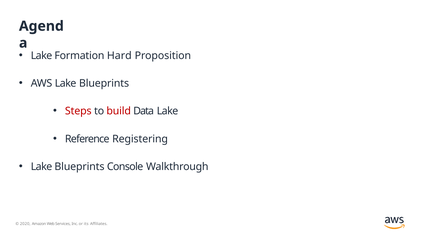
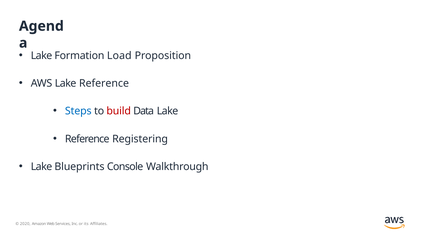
Hard: Hard -> Load (119, 56)
AWS Lake Blueprints: Blueprints -> Reference (104, 83)
Steps colour: red -> blue (78, 111)
